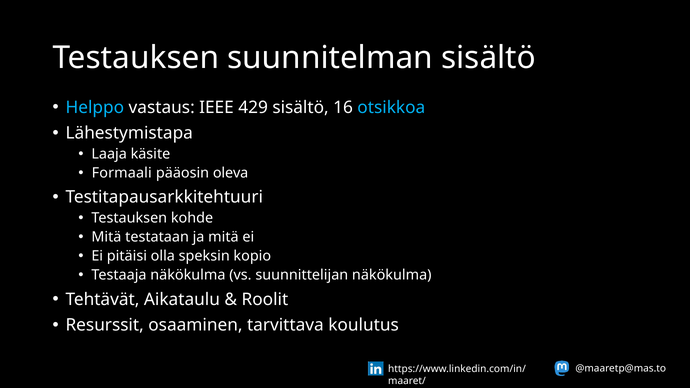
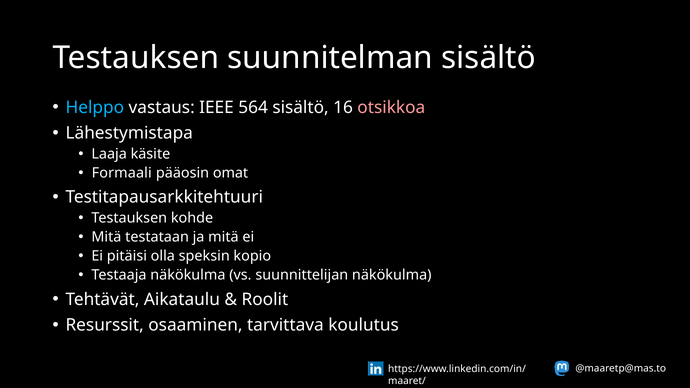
429: 429 -> 564 (253, 107)
otsikkoa colour: light blue -> pink (391, 107)
oleva: oleva -> omat (231, 173)
